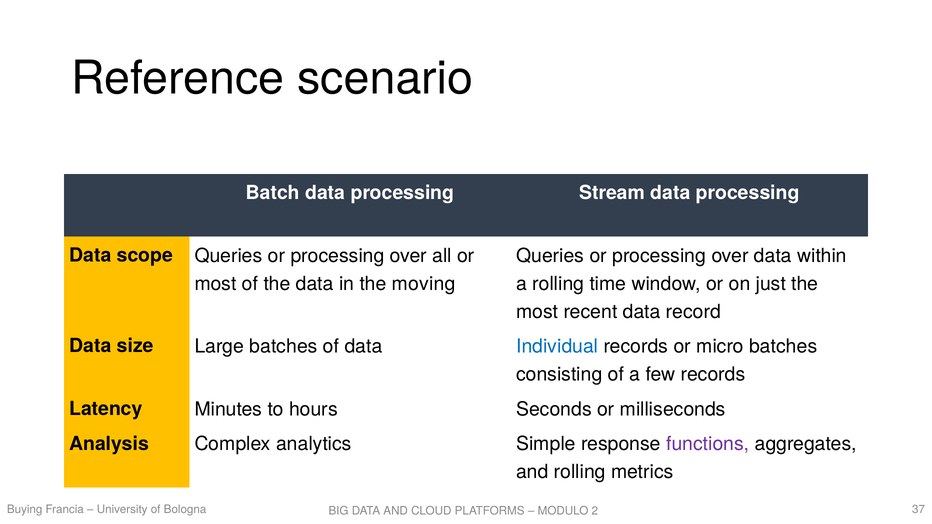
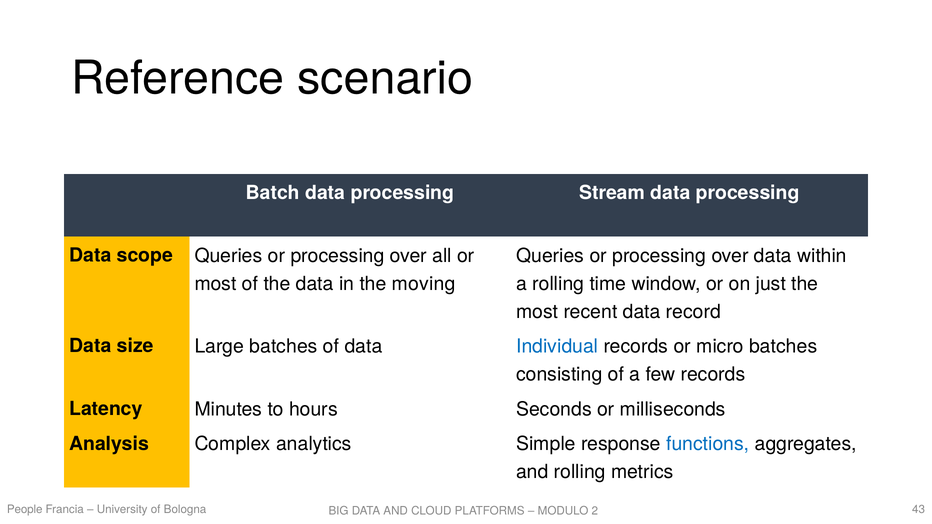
functions colour: purple -> blue (708, 444)
Buying: Buying -> People (25, 510)
37: 37 -> 43 (919, 510)
